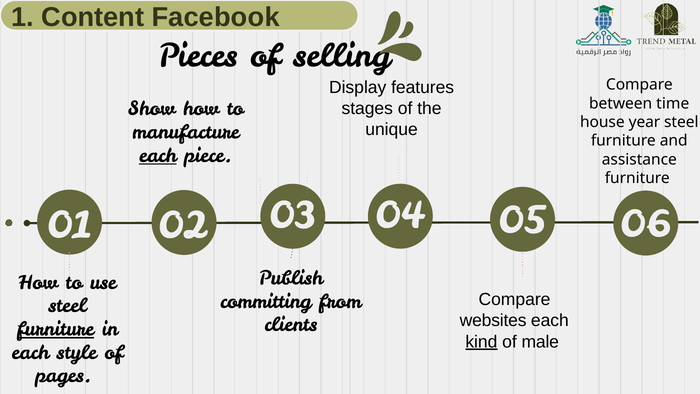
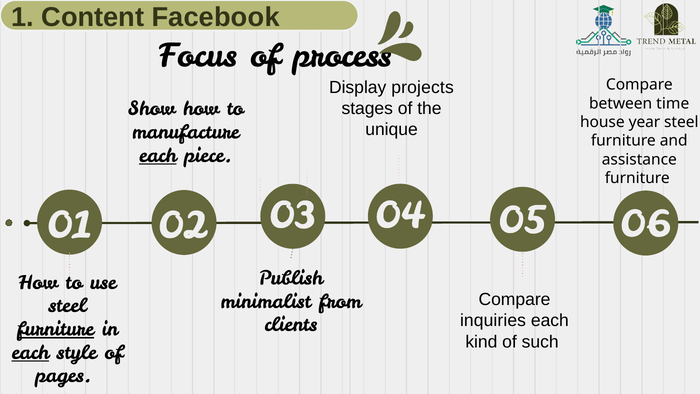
Pieces: Pieces -> Focus (198, 56)
selling: selling -> process (342, 56)
features: features -> projects (423, 88)
committing: committing -> minimalist (266, 301)
websites: websites -> inquiries (493, 321)
kind underline: present -> none (481, 342)
male: male -> such (540, 342)
each underline: none -> present (30, 352)
